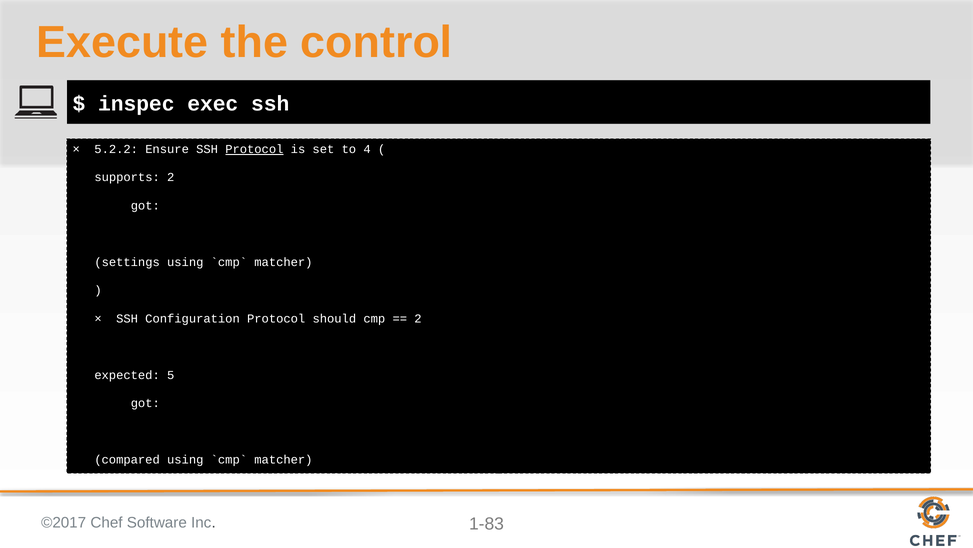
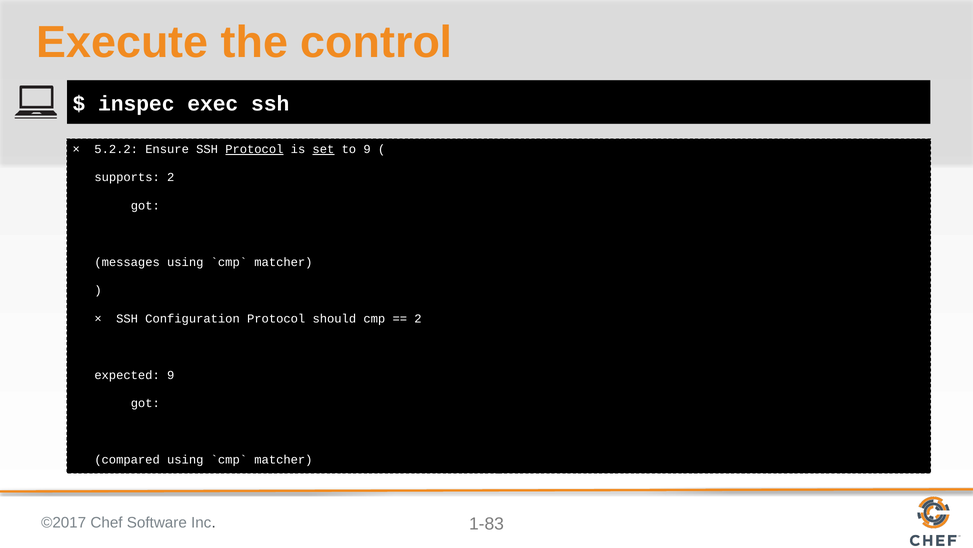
set underline: none -> present (323, 149)
to 4: 4 -> 9 (367, 149)
settings: settings -> messages (127, 262)
expected 5: 5 -> 9 (171, 375)
